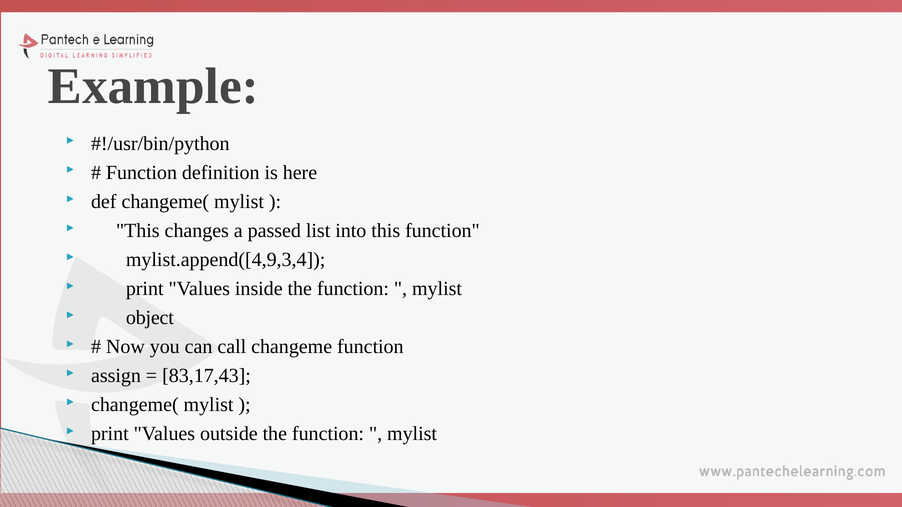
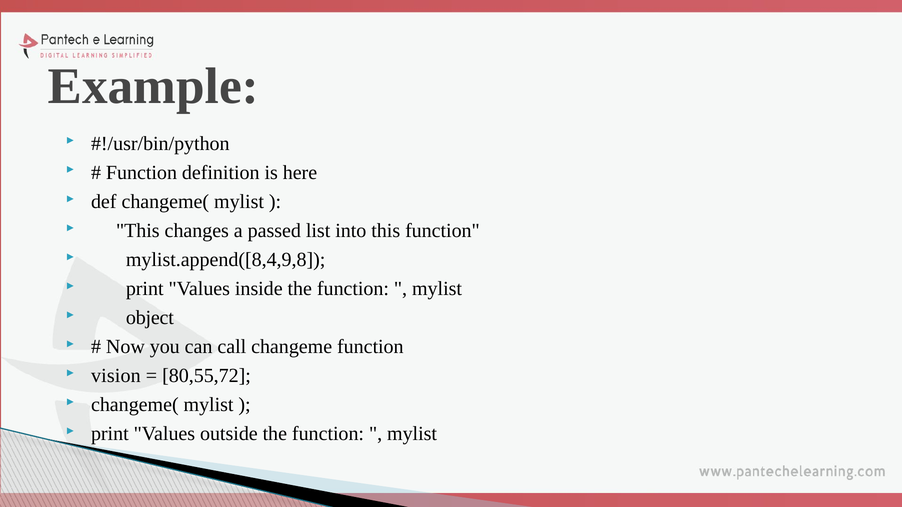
mylist.append([4,9,3,4: mylist.append([4,9,3,4 -> mylist.append([8,4,9,8 (226, 260)
assign: assign -> vision (116, 376)
83,17,43: 83,17,43 -> 80,55,72 (207, 376)
